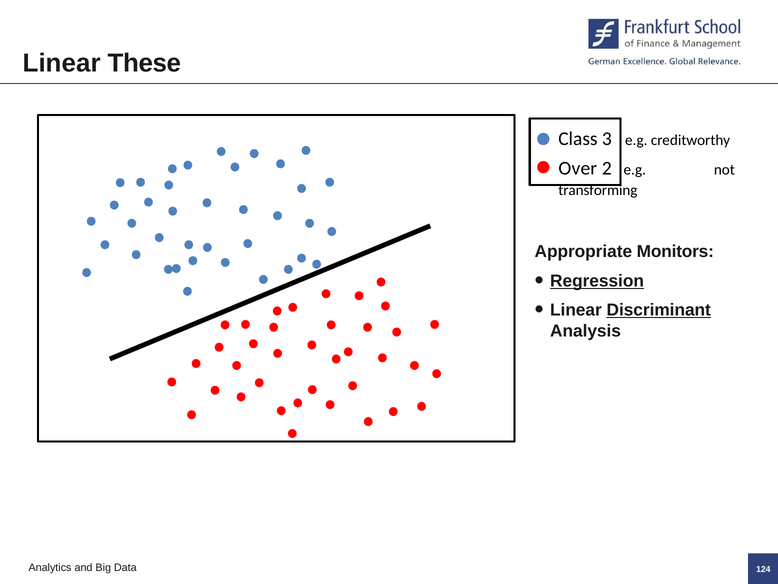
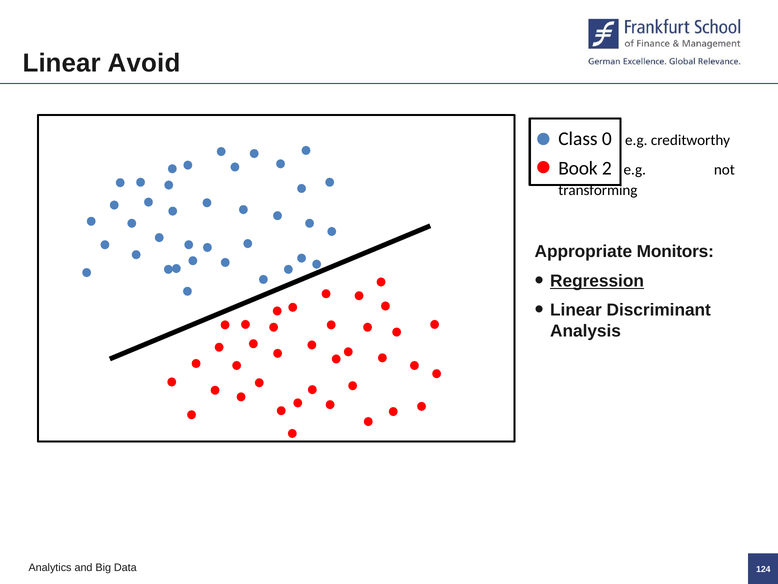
These: These -> Avoid (144, 63)
3: 3 -> 0 (607, 139)
Over: Over -> Book (578, 168)
Discriminant underline: present -> none (659, 310)
